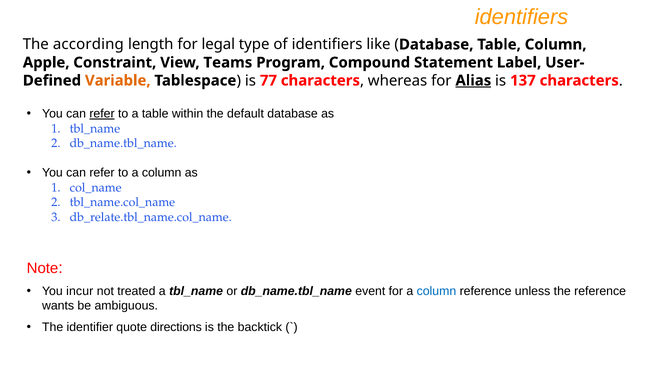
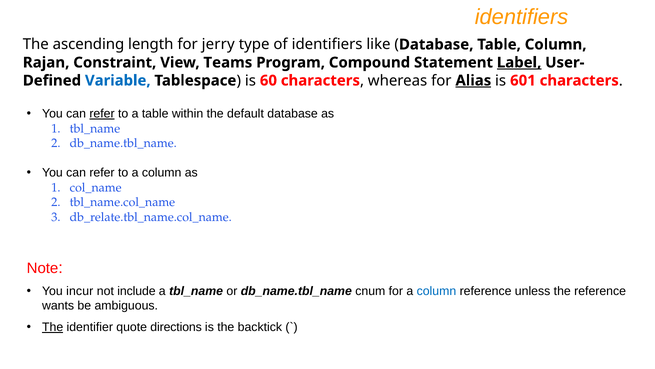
according: according -> ascending (88, 44)
legal: legal -> jerry (218, 44)
Apple: Apple -> Rajan (46, 62)
Label underline: none -> present (519, 62)
Variable colour: orange -> blue (118, 80)
77: 77 -> 60 (268, 80)
137: 137 -> 601 (523, 80)
treated: treated -> include (136, 291)
event: event -> cnum (370, 291)
The underline: none -> present (53, 327)
